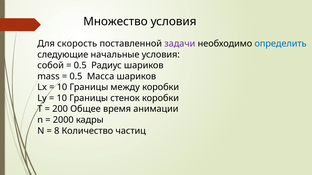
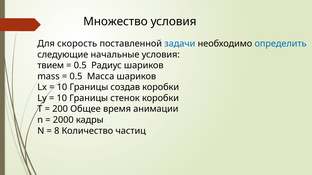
задачи colour: purple -> blue (180, 44)
собой: собой -> твием (51, 66)
между: между -> создав (125, 87)
